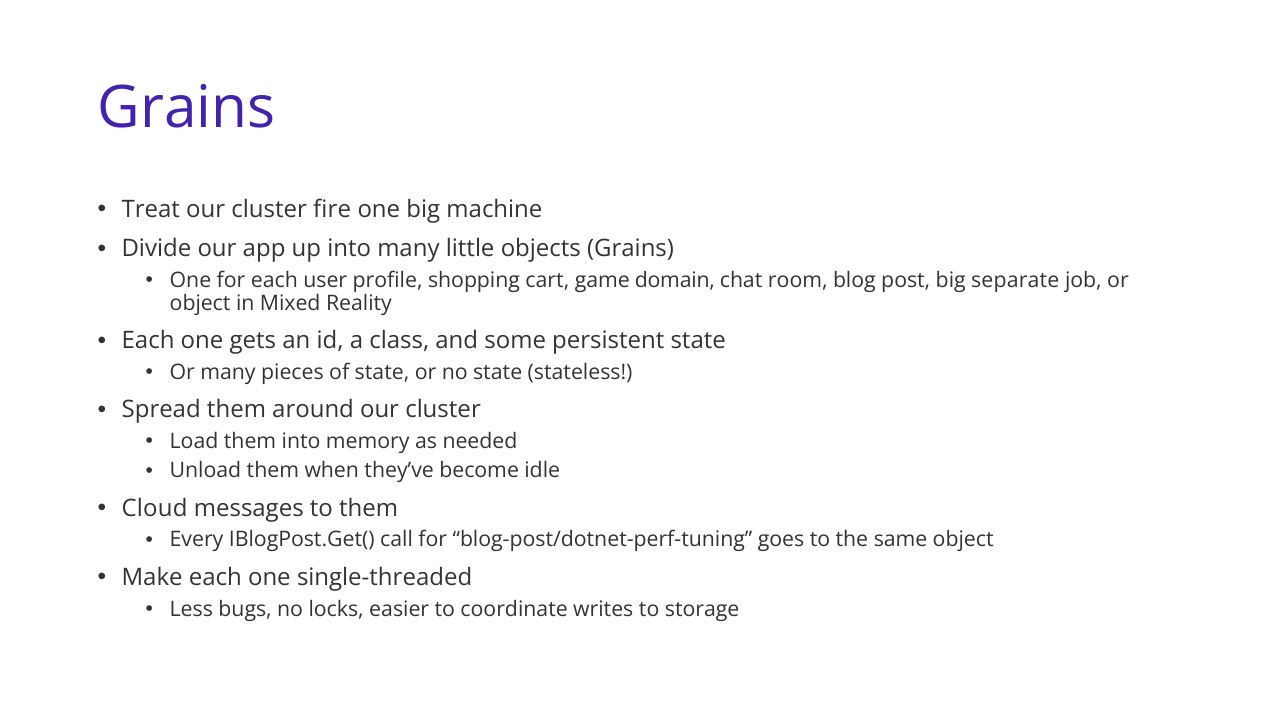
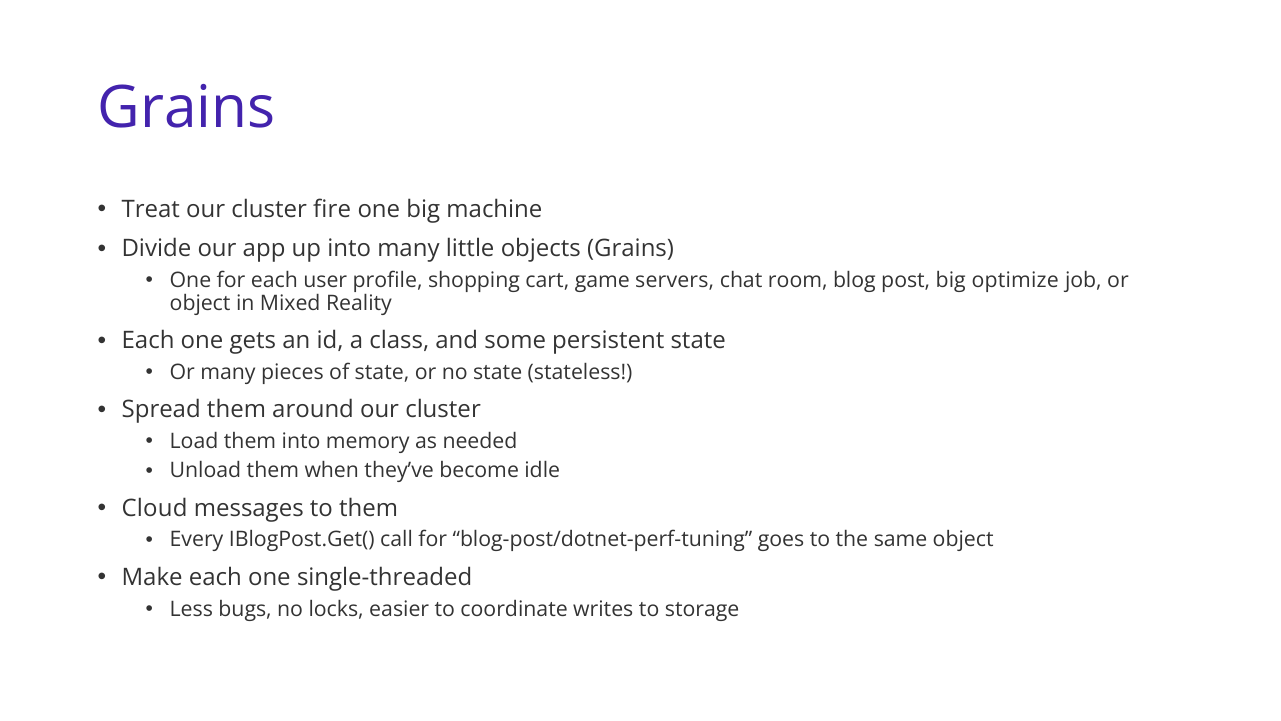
domain: domain -> servers (675, 280)
separate: separate -> optimize (1015, 280)
